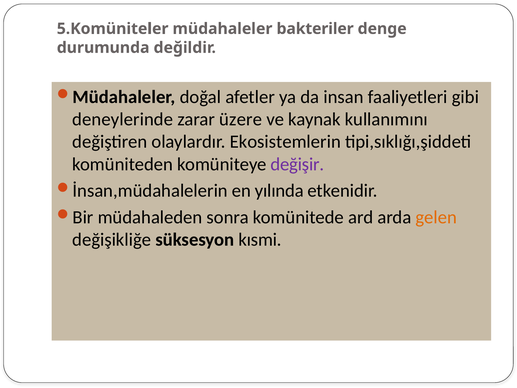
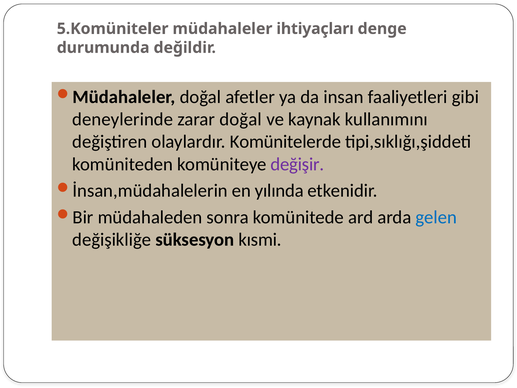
bakteriler: bakteriler -> ihtiyaçları (315, 29)
zarar üzere: üzere -> doğal (241, 119)
Ekosistemlerin: Ekosistemlerin -> Komünitelerde (285, 142)
gelen colour: orange -> blue (436, 217)
